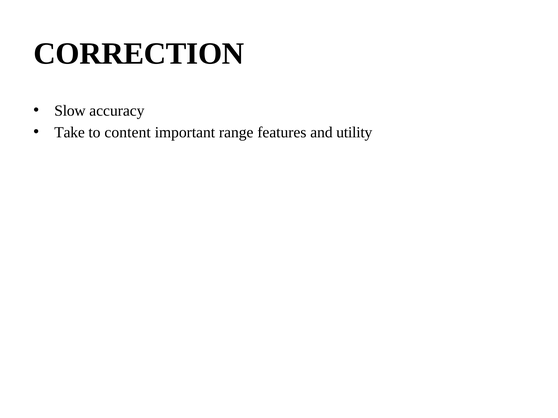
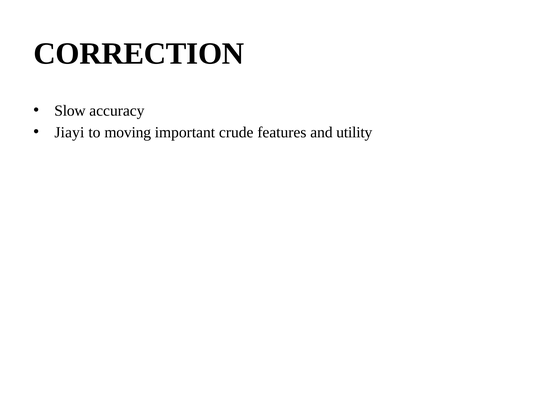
Take: Take -> Jiayi (69, 133)
content: content -> moving (128, 133)
range: range -> crude (236, 133)
